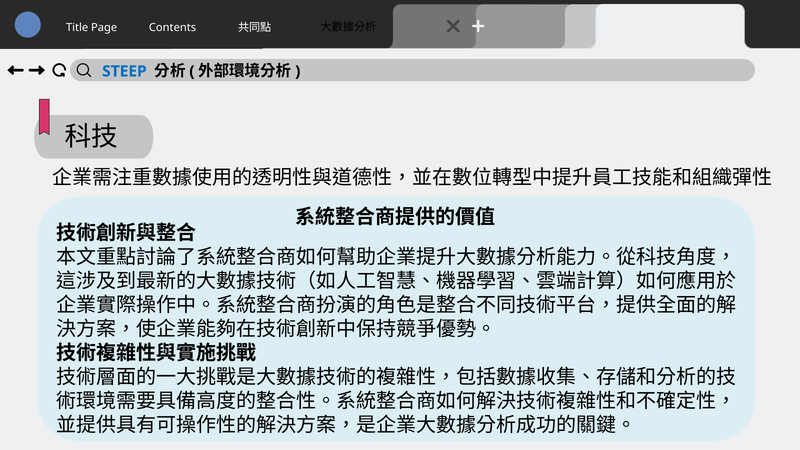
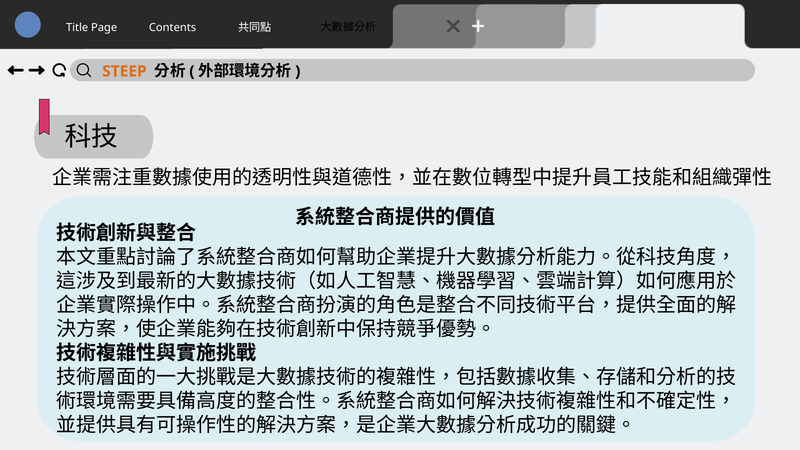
STEEP colour: blue -> orange (124, 71)
